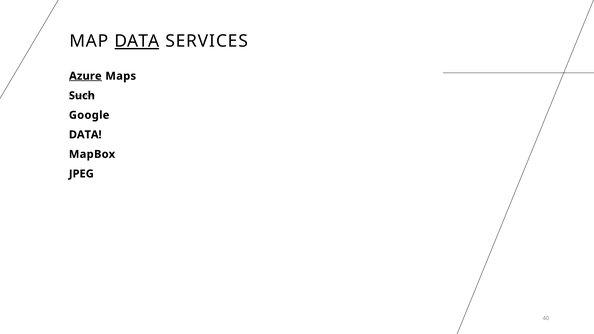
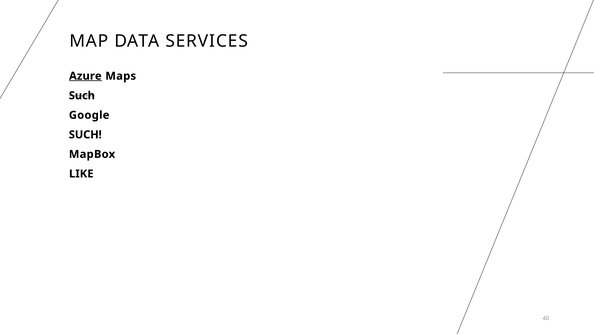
DATA underline: present -> none (137, 41)
DATA: DATA -> SUCH (85, 135)
JPEG: JPEG -> LIKE (81, 174)
